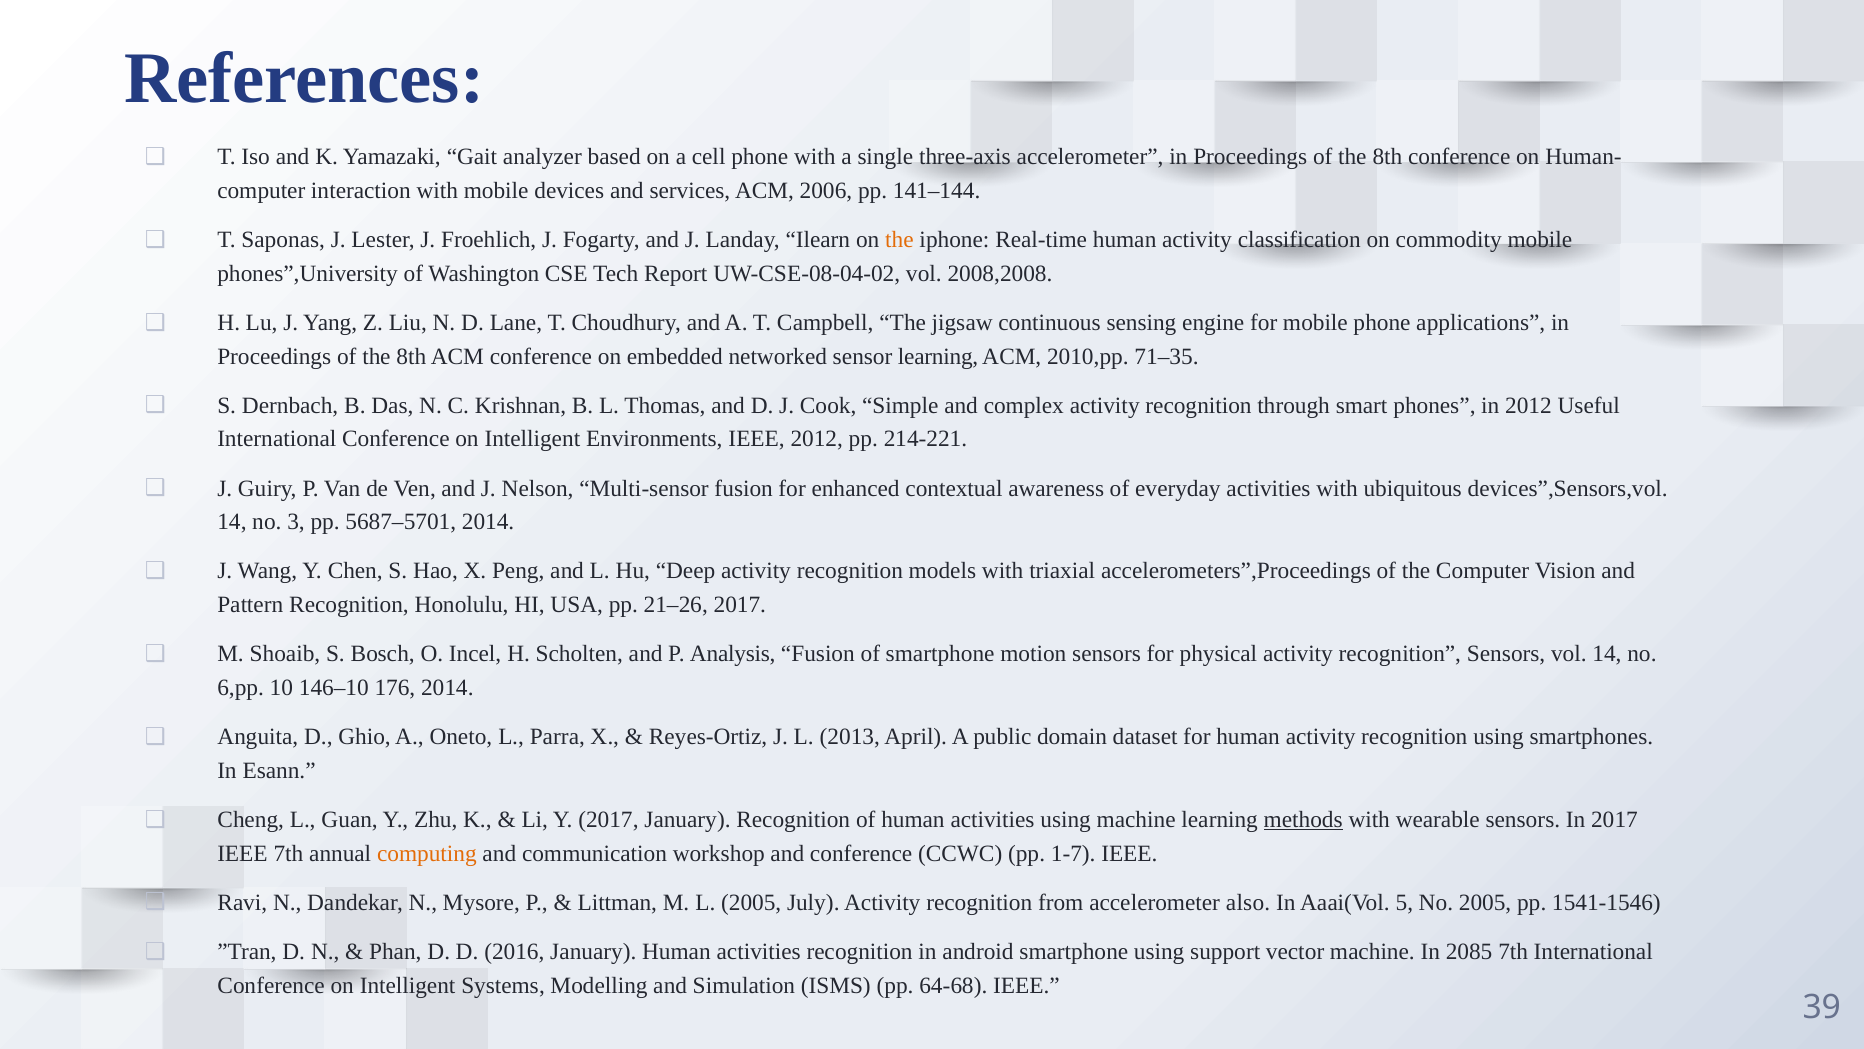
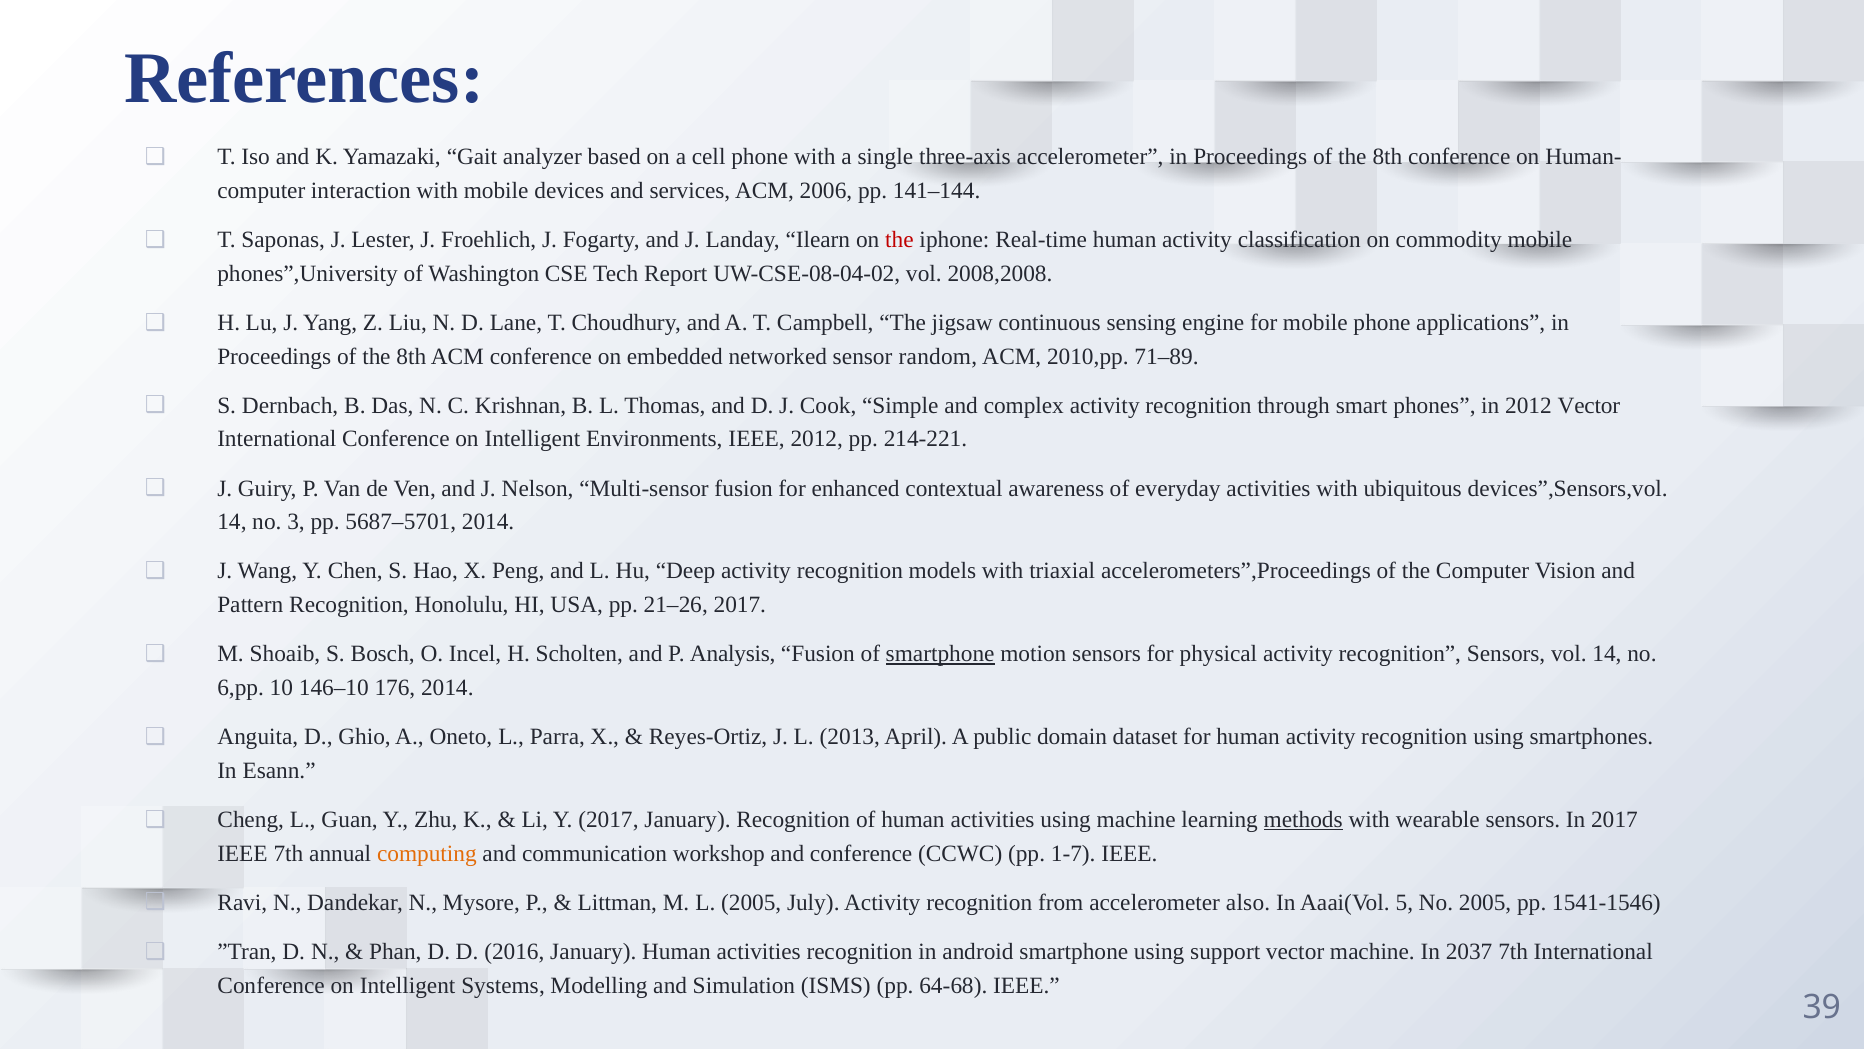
the colour: orange -> red (899, 240)
sensor learning: learning -> random (938, 356)
71–35: 71–35 -> 71–89 (1167, 356)
2012 Useful: Useful -> Vector (1589, 405)
smartphone underline: none -> present (940, 654)
2085: 2085 -> 2037 (1469, 951)
